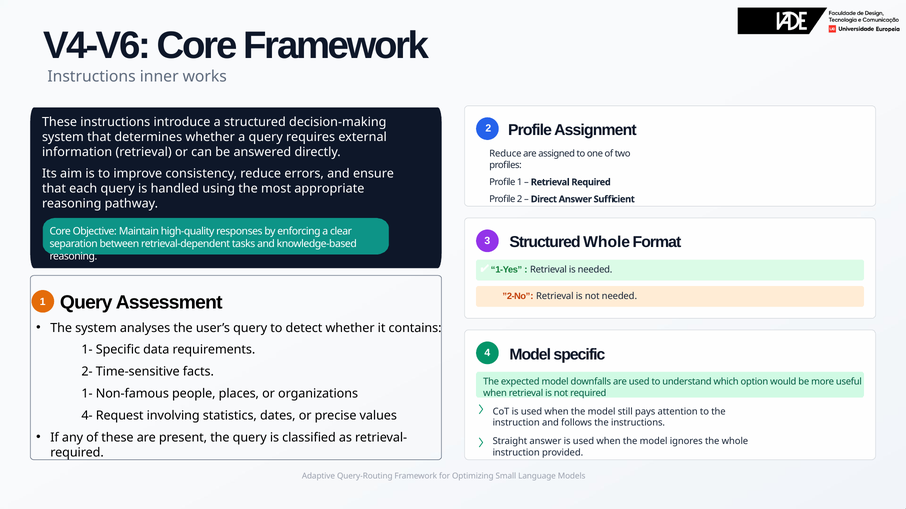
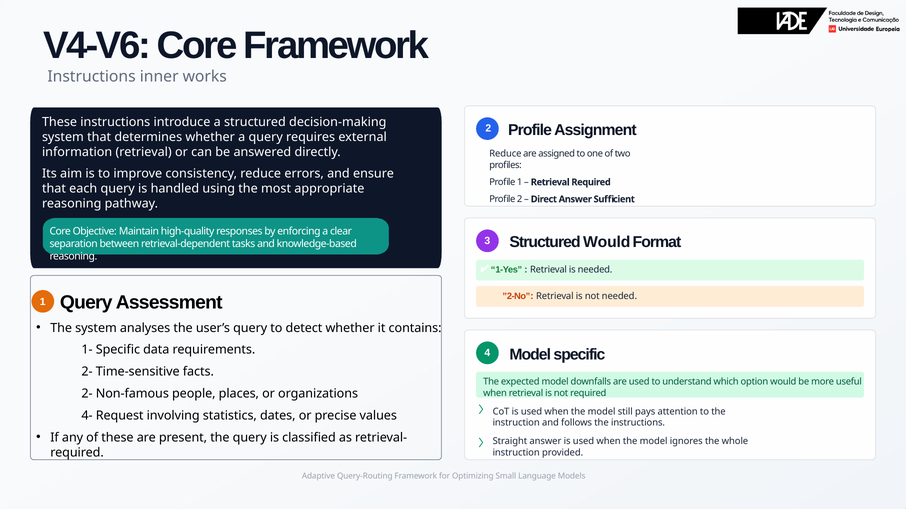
Structured Whole: Whole -> Would (607, 242)
1-: 1- -> 2- (87, 394)
